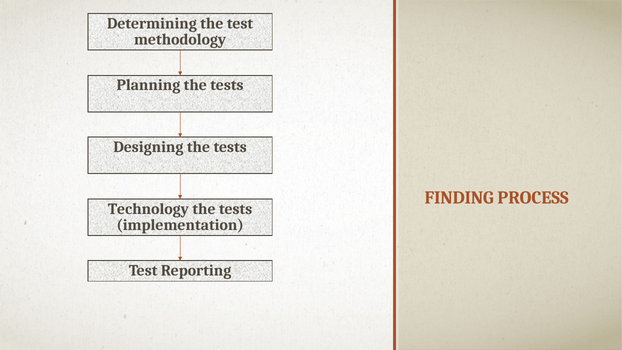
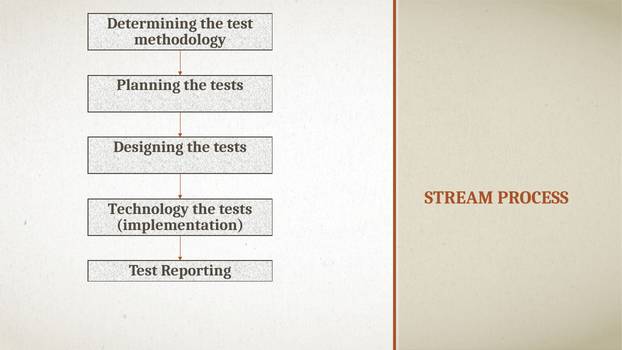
FINDING: FINDING -> STREAM (459, 198)
